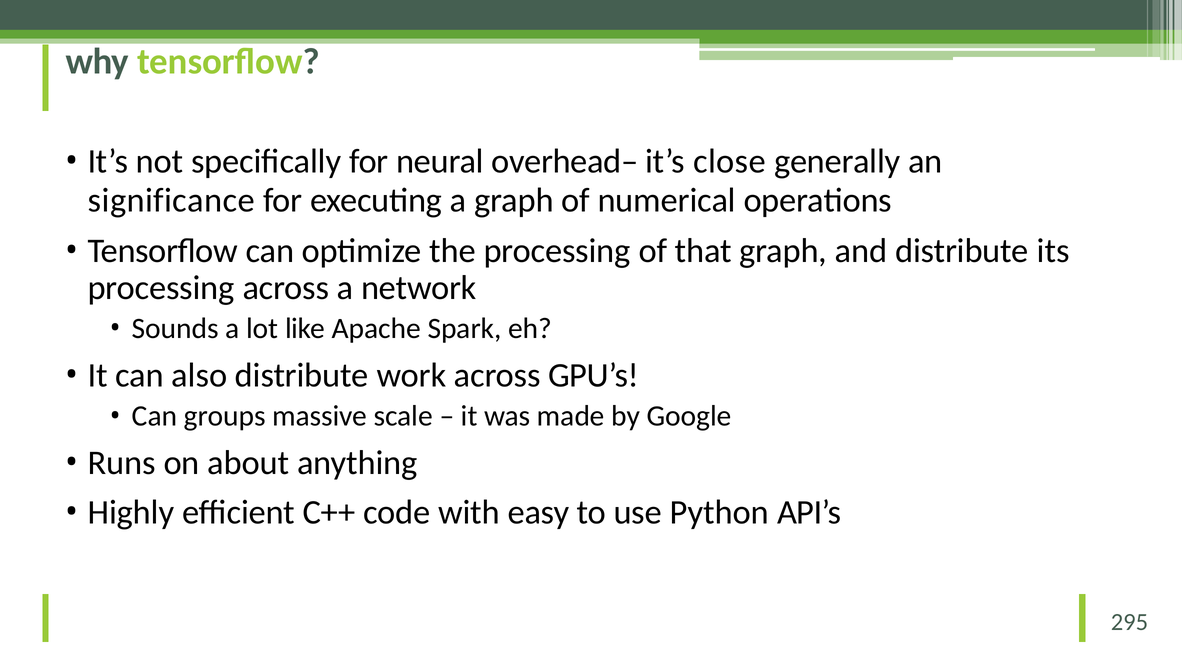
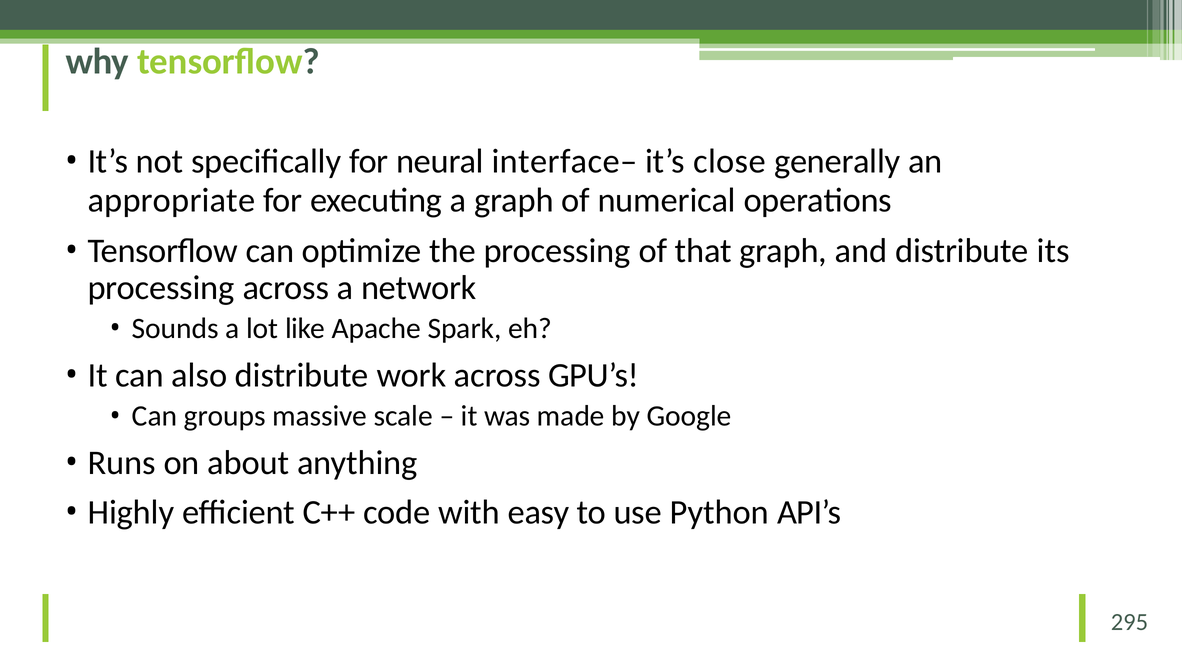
overhead–: overhead– -> interface– (564, 161)
significance: significance -> appropriate (171, 201)
